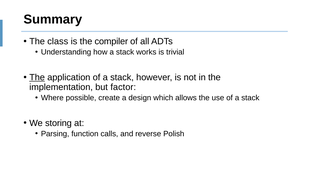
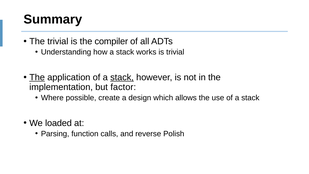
The class: class -> trivial (58, 41)
stack underline: none -> present (122, 77)
storing: storing -> loaded (58, 123)
